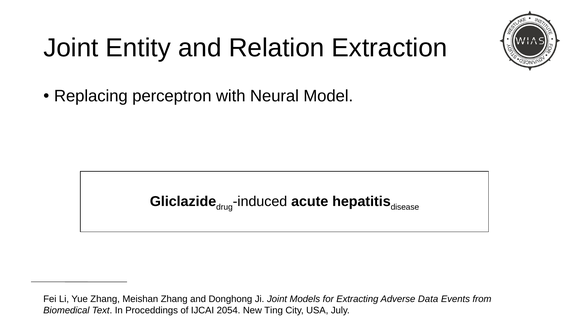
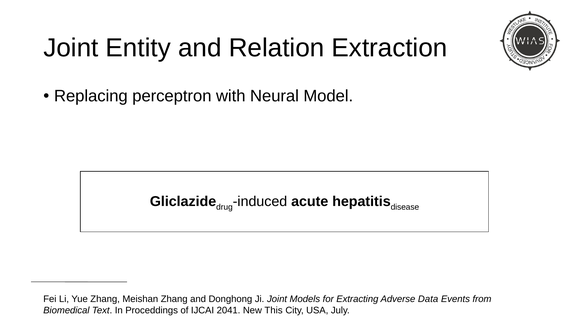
2054: 2054 -> 2041 (229, 310)
Ting: Ting -> This (274, 310)
